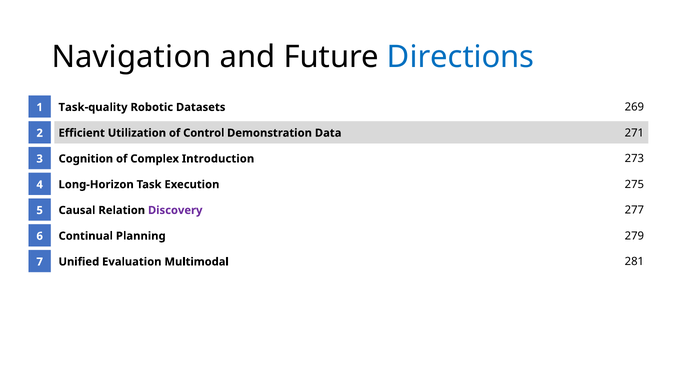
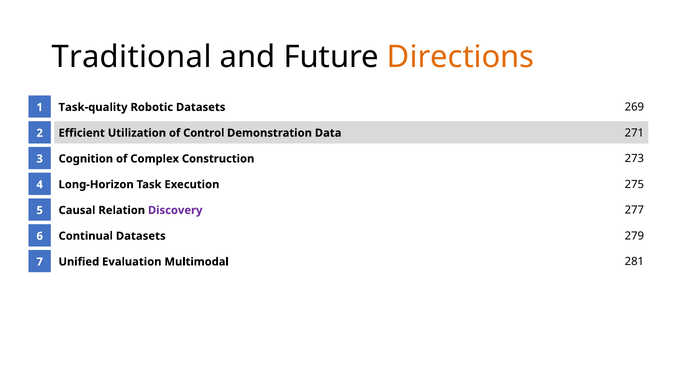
Navigation: Navigation -> Traditional (132, 57)
Directions colour: blue -> orange (461, 57)
Introduction: Introduction -> Construction (218, 159)
Continual Planning: Planning -> Datasets (141, 236)
